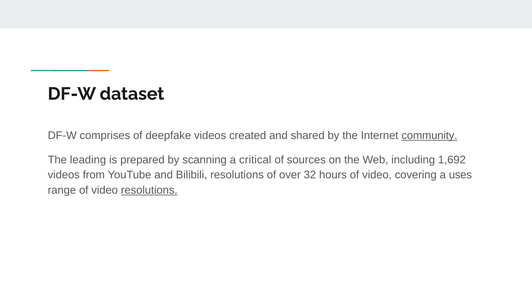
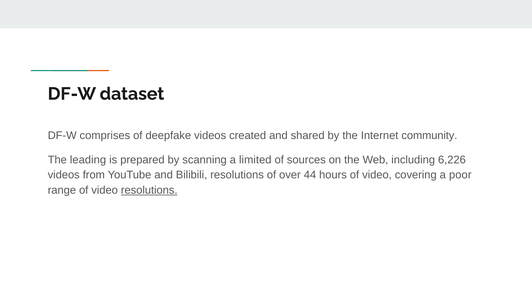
community underline: present -> none (429, 136)
critical: critical -> limited (255, 160)
1,692: 1,692 -> 6,226 (452, 160)
32: 32 -> 44 (310, 175)
uses: uses -> poor (460, 175)
